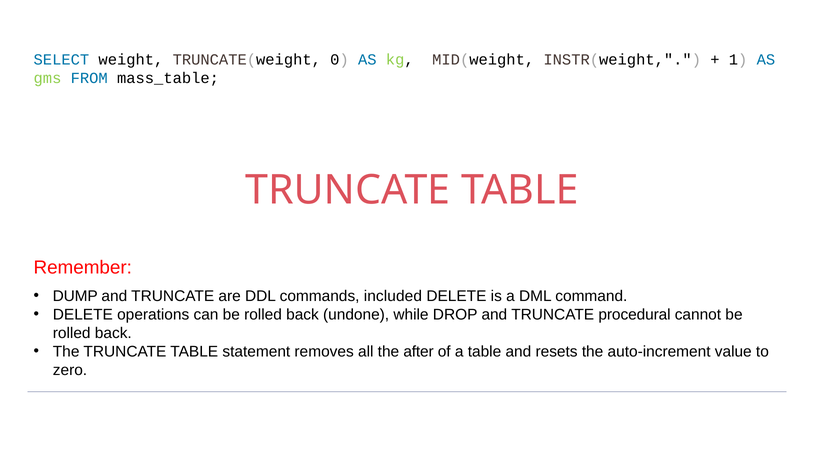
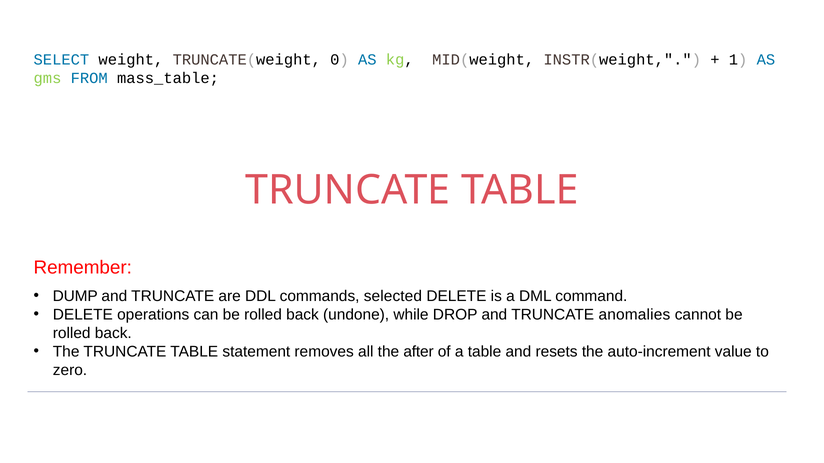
included: included -> selected (393, 296)
procedural: procedural -> anomalies (634, 315)
